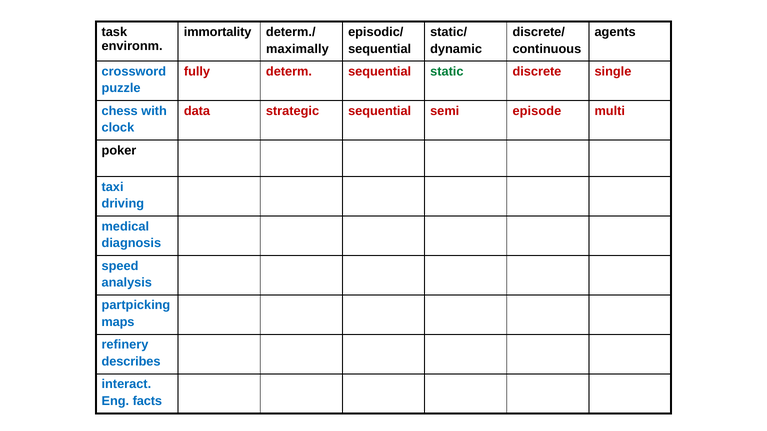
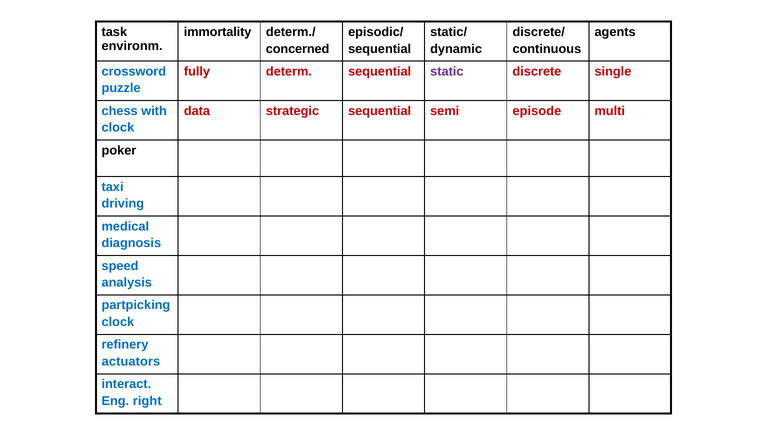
maximally: maximally -> concerned (298, 49)
static colour: green -> purple (447, 71)
maps: maps -> clock (118, 322)
describes: describes -> actuators (131, 362)
facts: facts -> right (147, 401)
